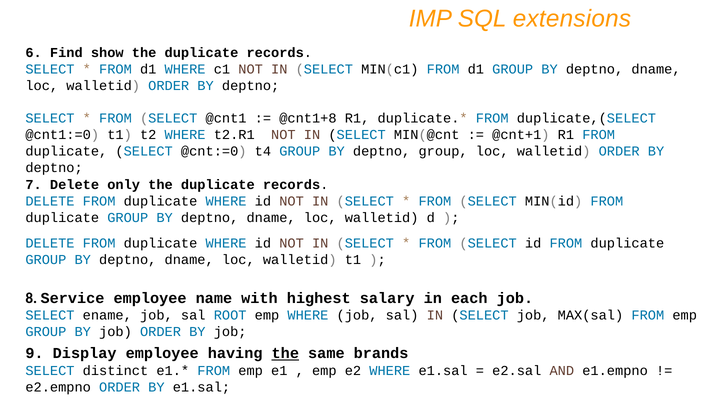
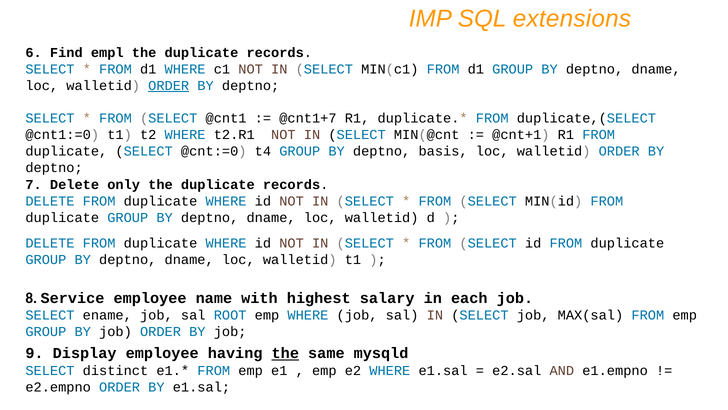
show: show -> empl (107, 53)
ORDER underline: none -> present (169, 86)
@cnt1+8: @cnt1+8 -> @cnt1+7 (308, 118)
deptno group: group -> basis (443, 151)
brands: brands -> mysqld (381, 353)
